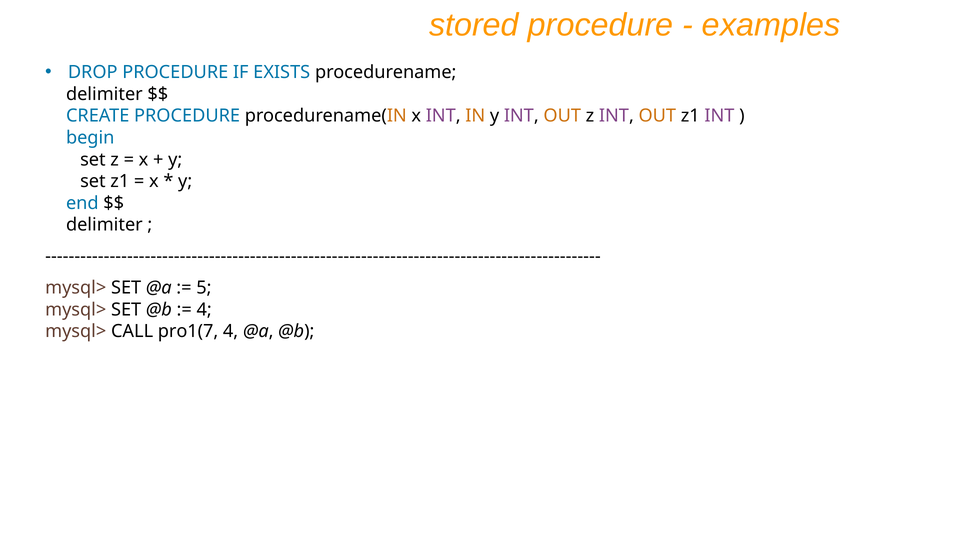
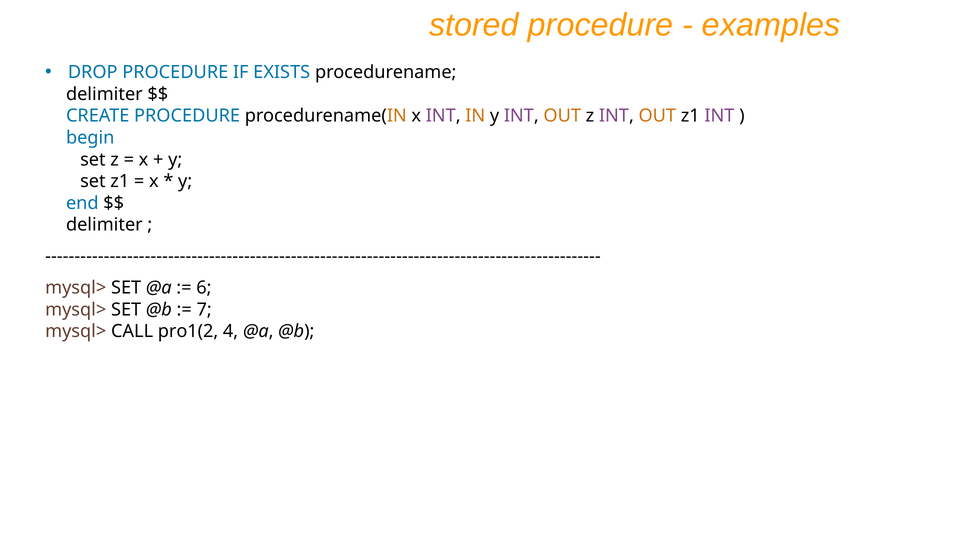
5: 5 -> 6 (204, 288)
4: 4 -> 7 (204, 310)
pro1(7: pro1(7 -> pro1(2 (188, 332)
